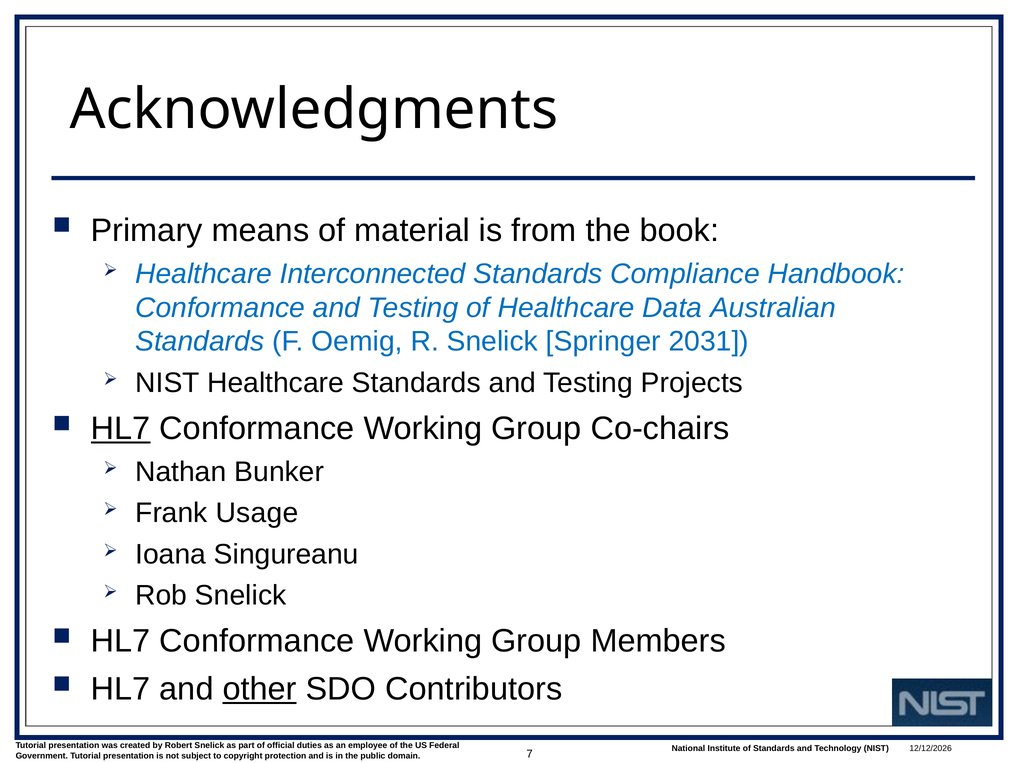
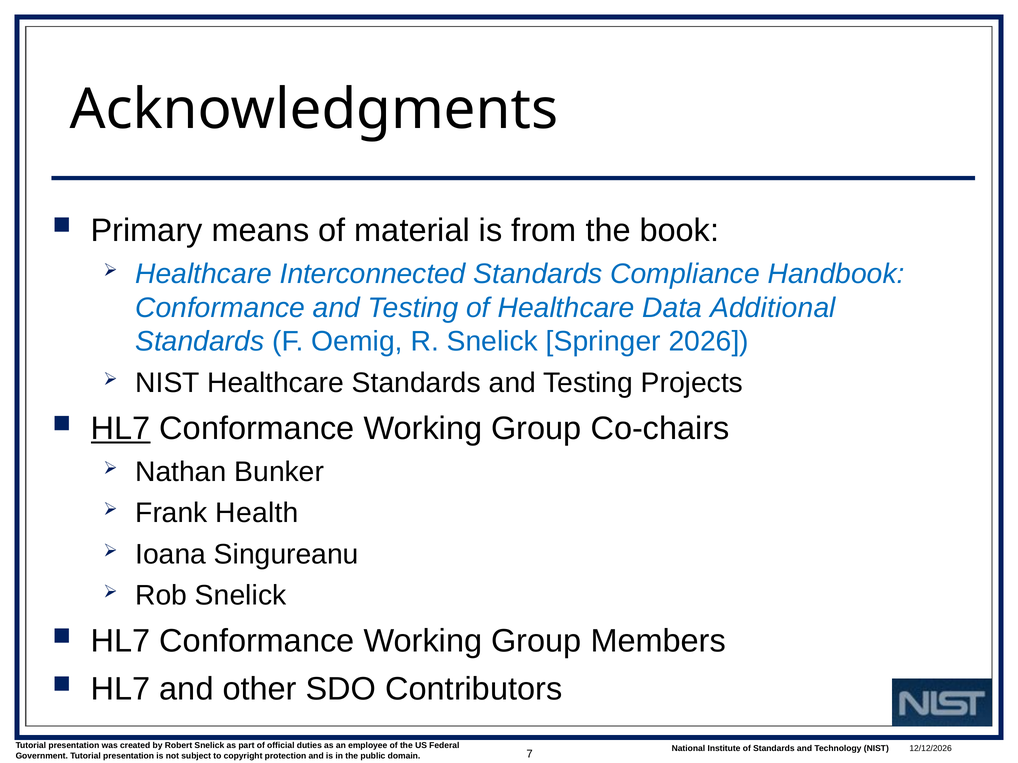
Australian: Australian -> Additional (773, 308)
2031: 2031 -> 2026 (709, 342)
Usage: Usage -> Health (257, 513)
other underline: present -> none (260, 689)
